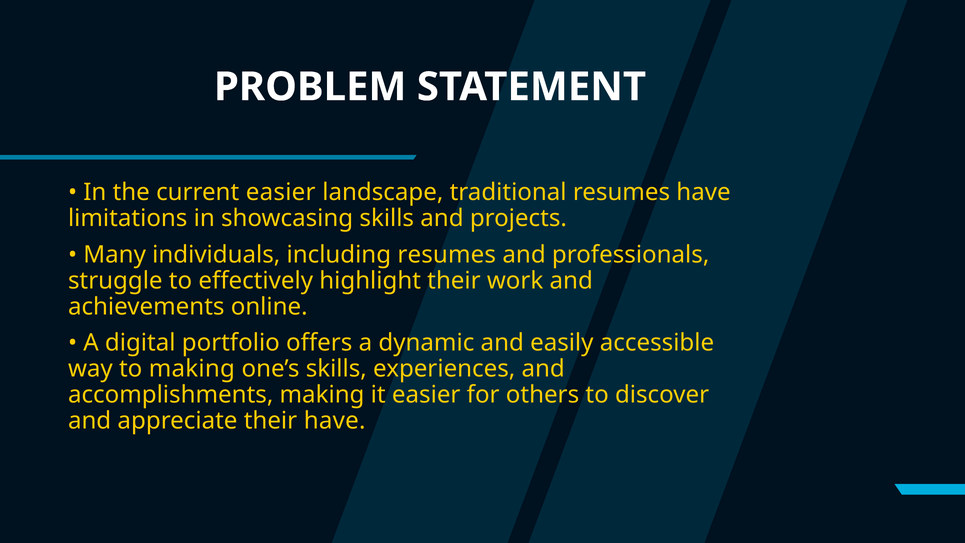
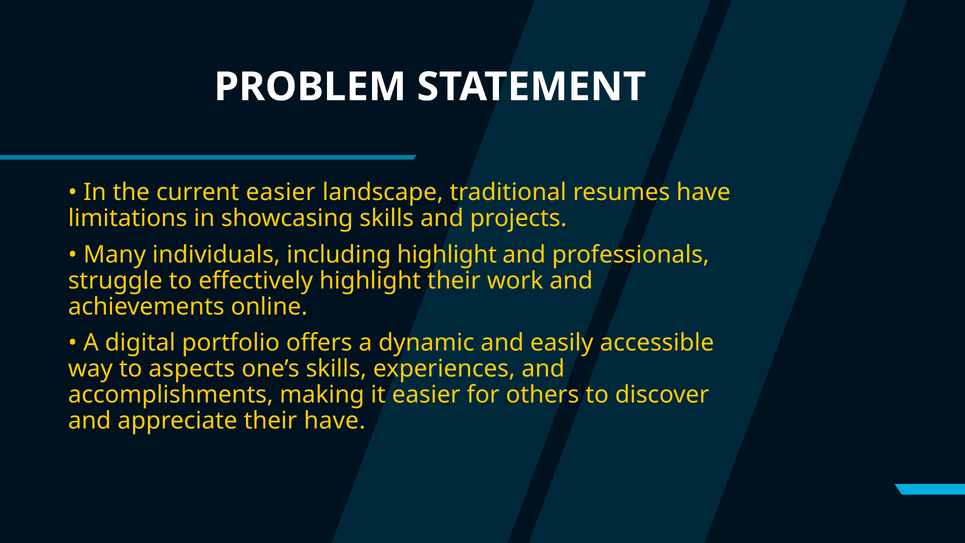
including resumes: resumes -> highlight (447, 255)
to making: making -> aspects (192, 369)
